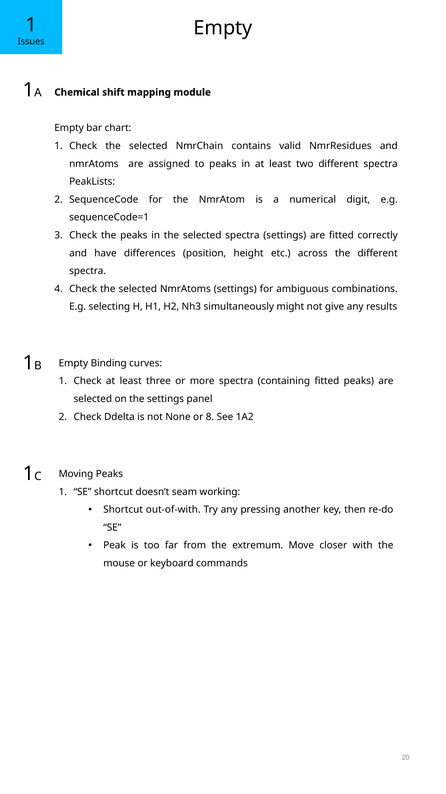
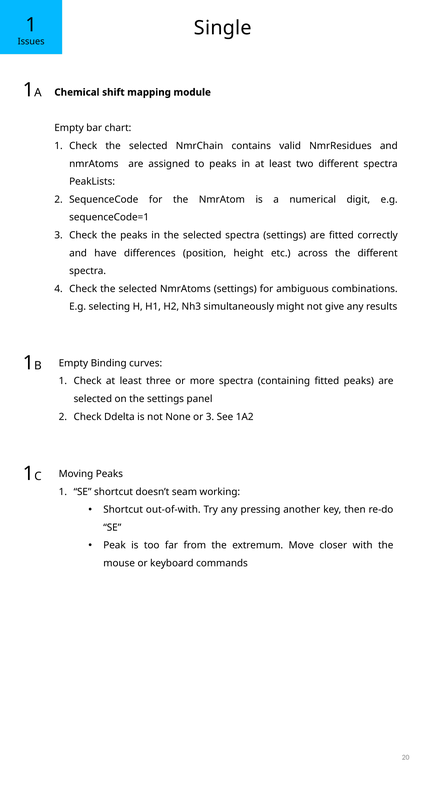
Empty: Empty -> Single (223, 28)
or 8: 8 -> 3 (210, 416)
